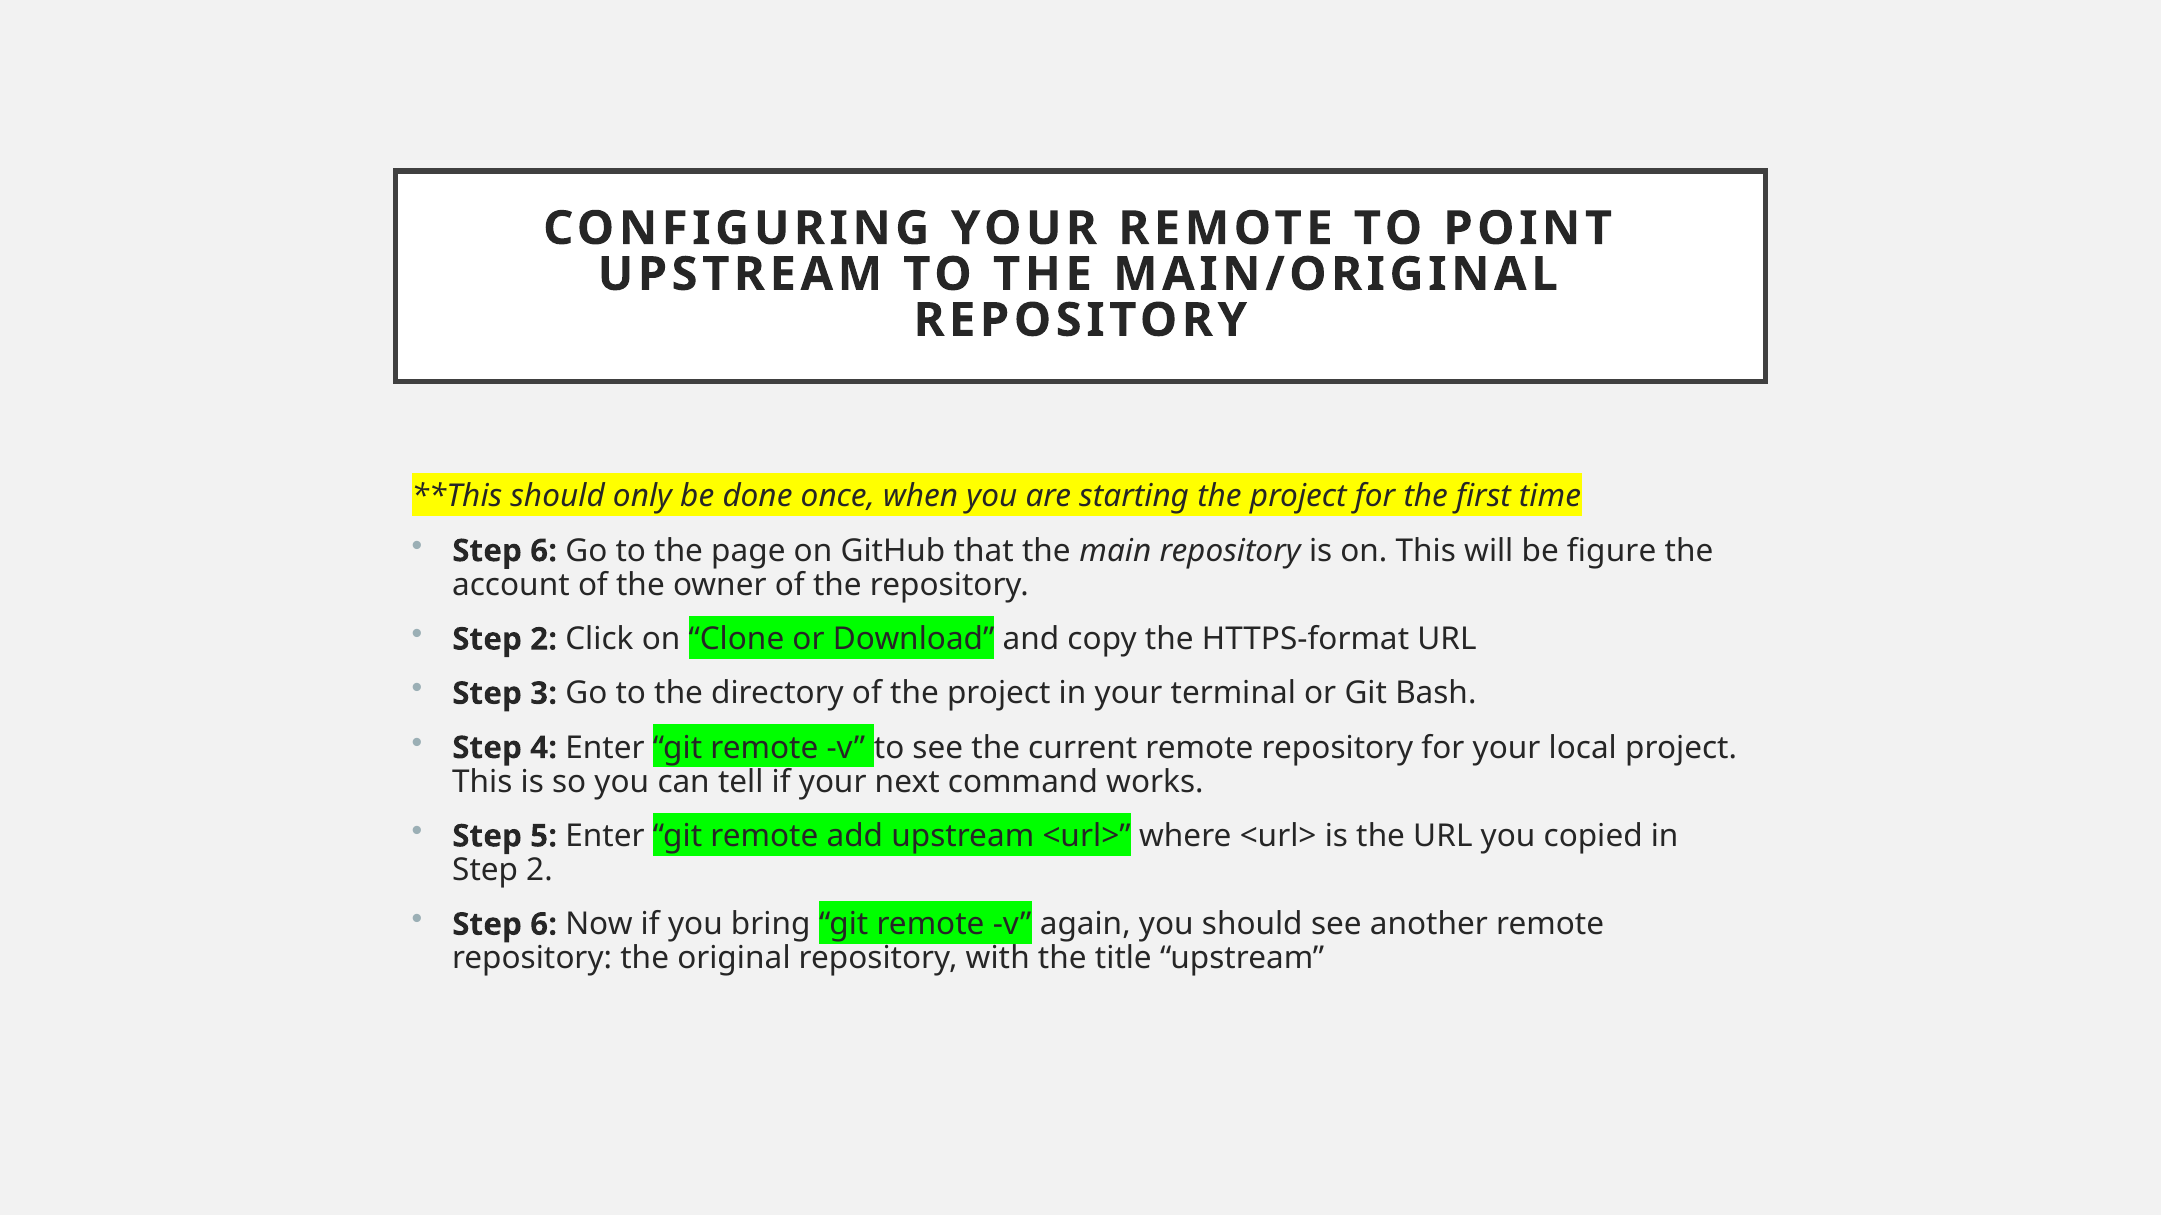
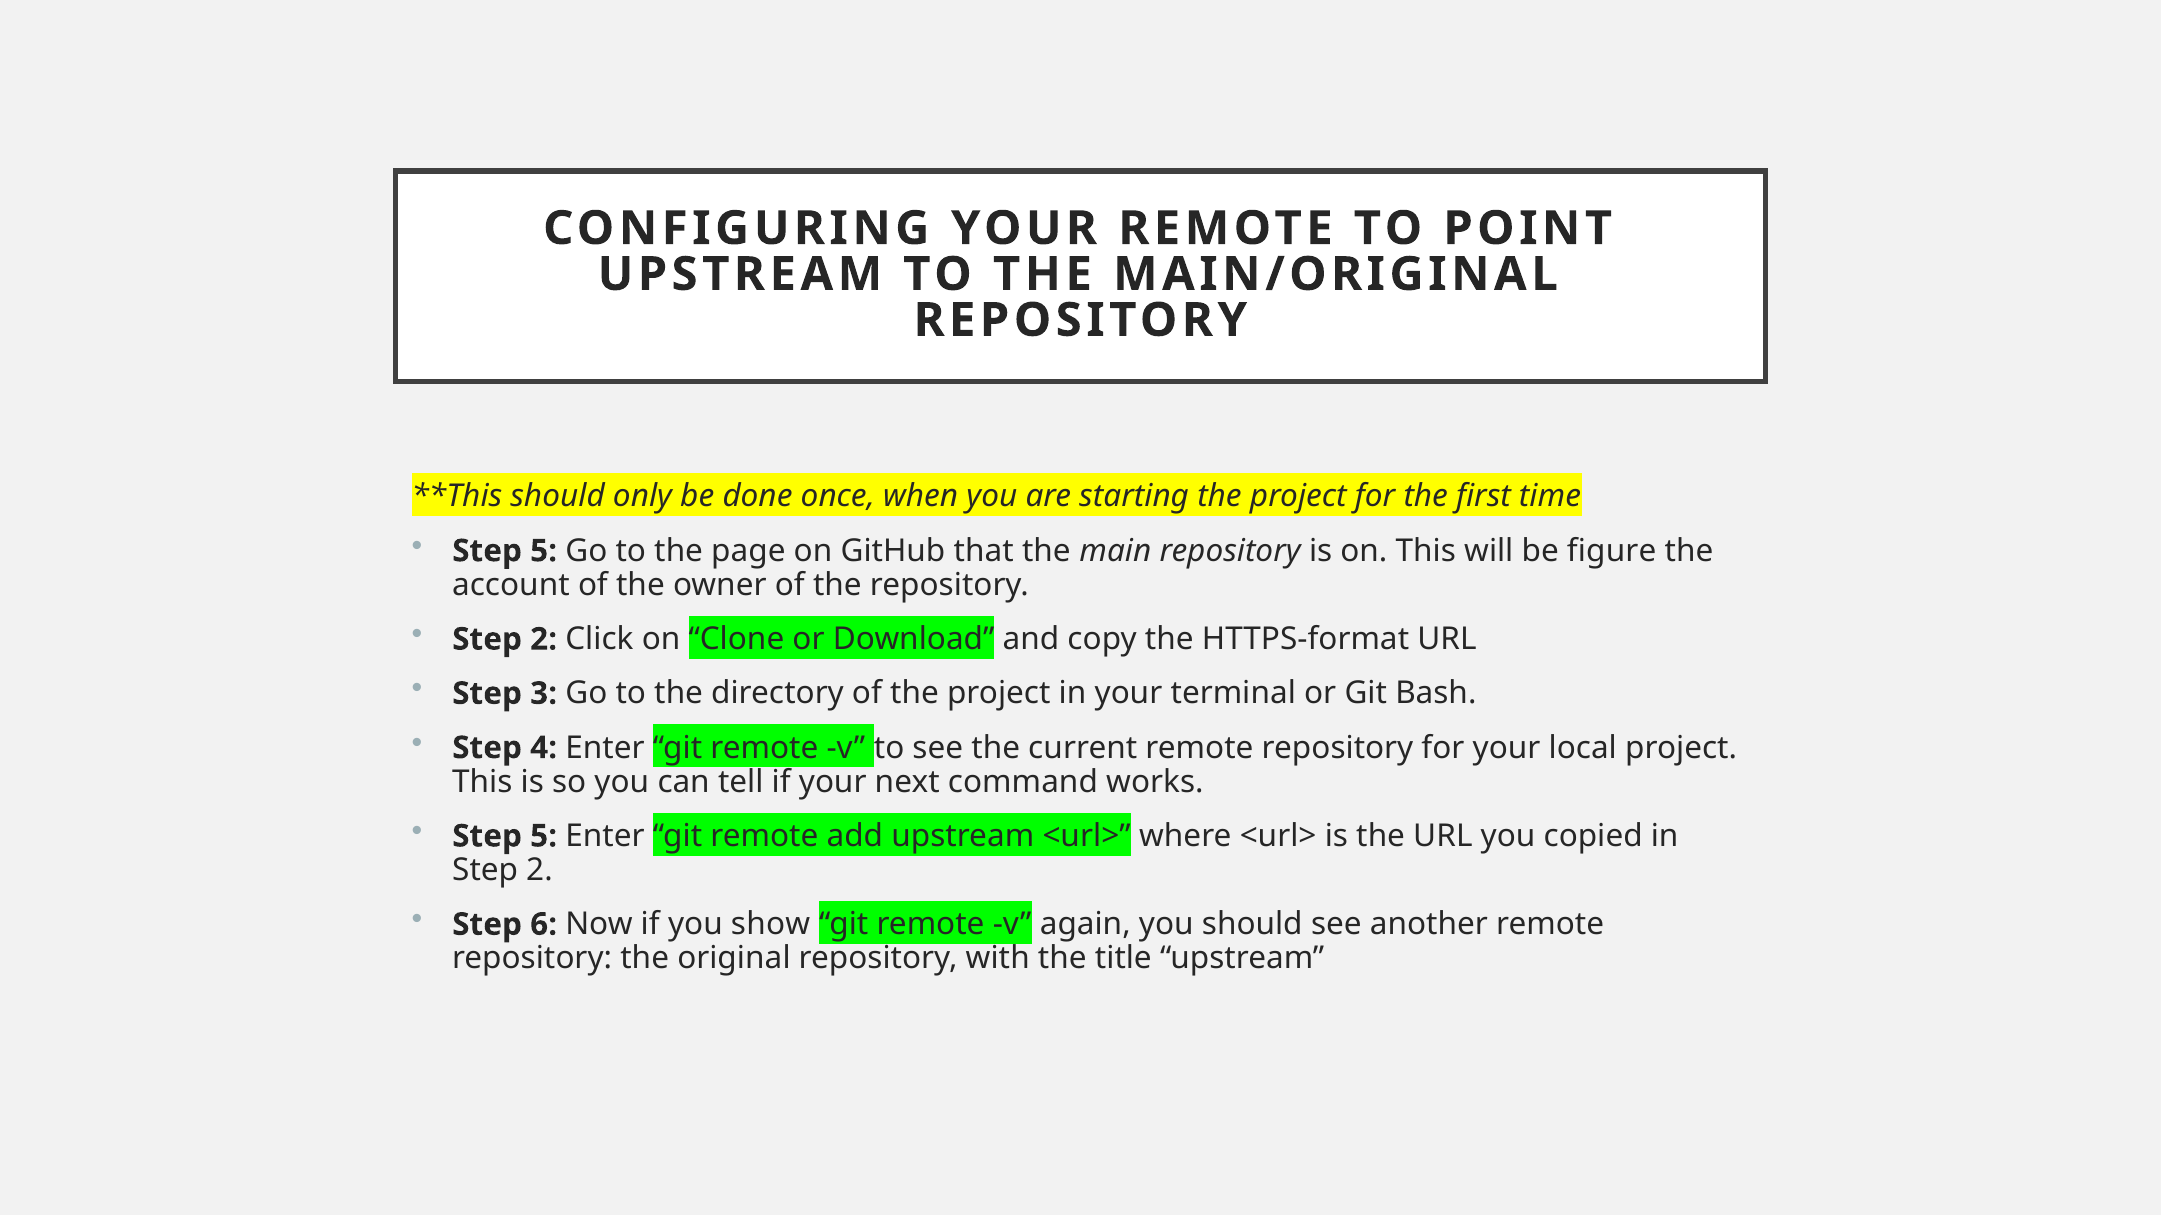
6: 6 -> 5 (544, 551)
bring: bring -> show (771, 925)
